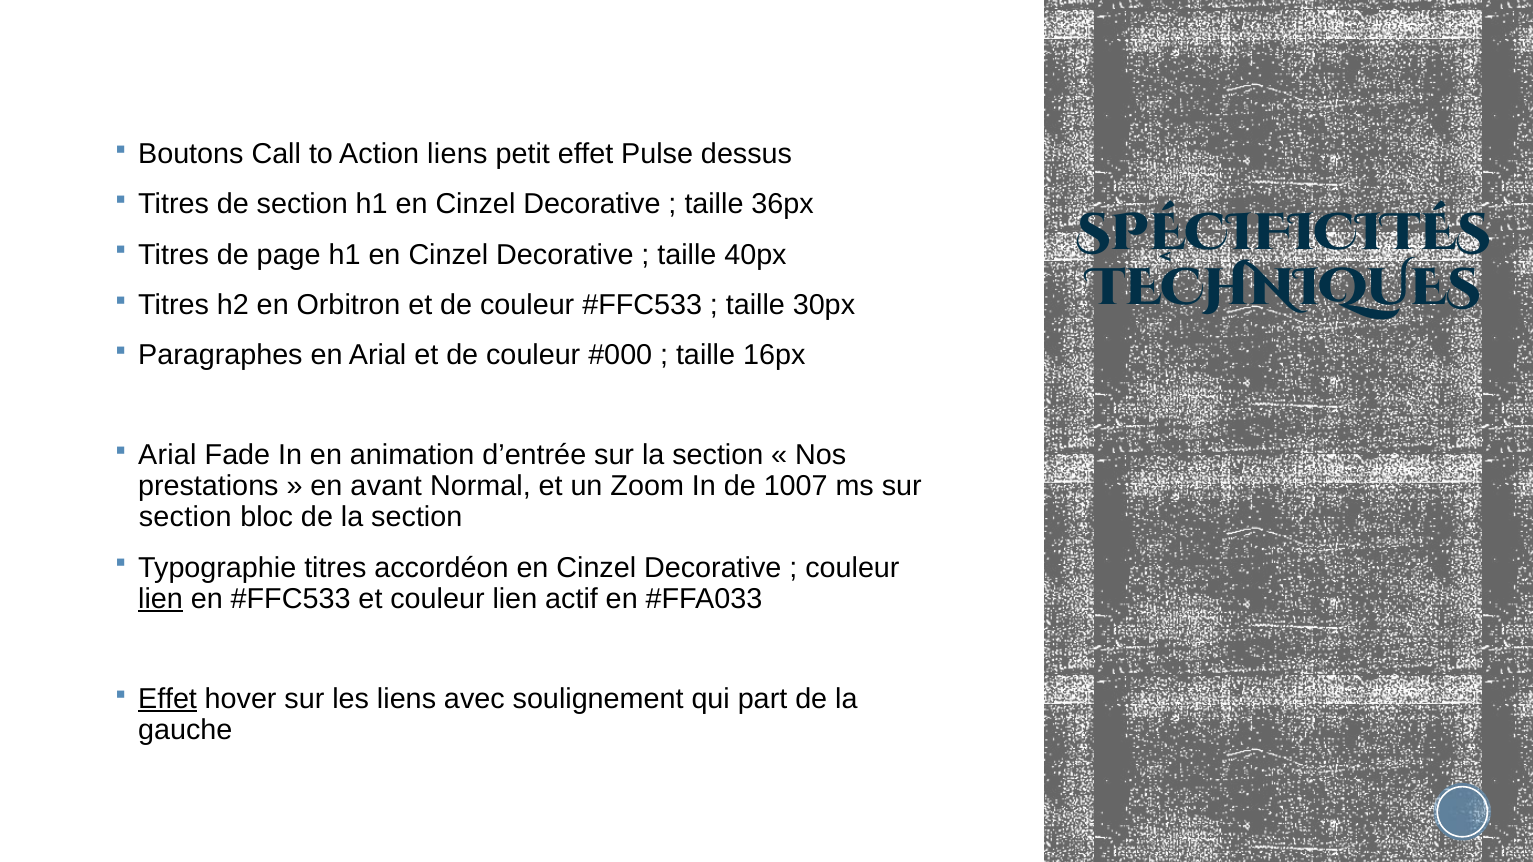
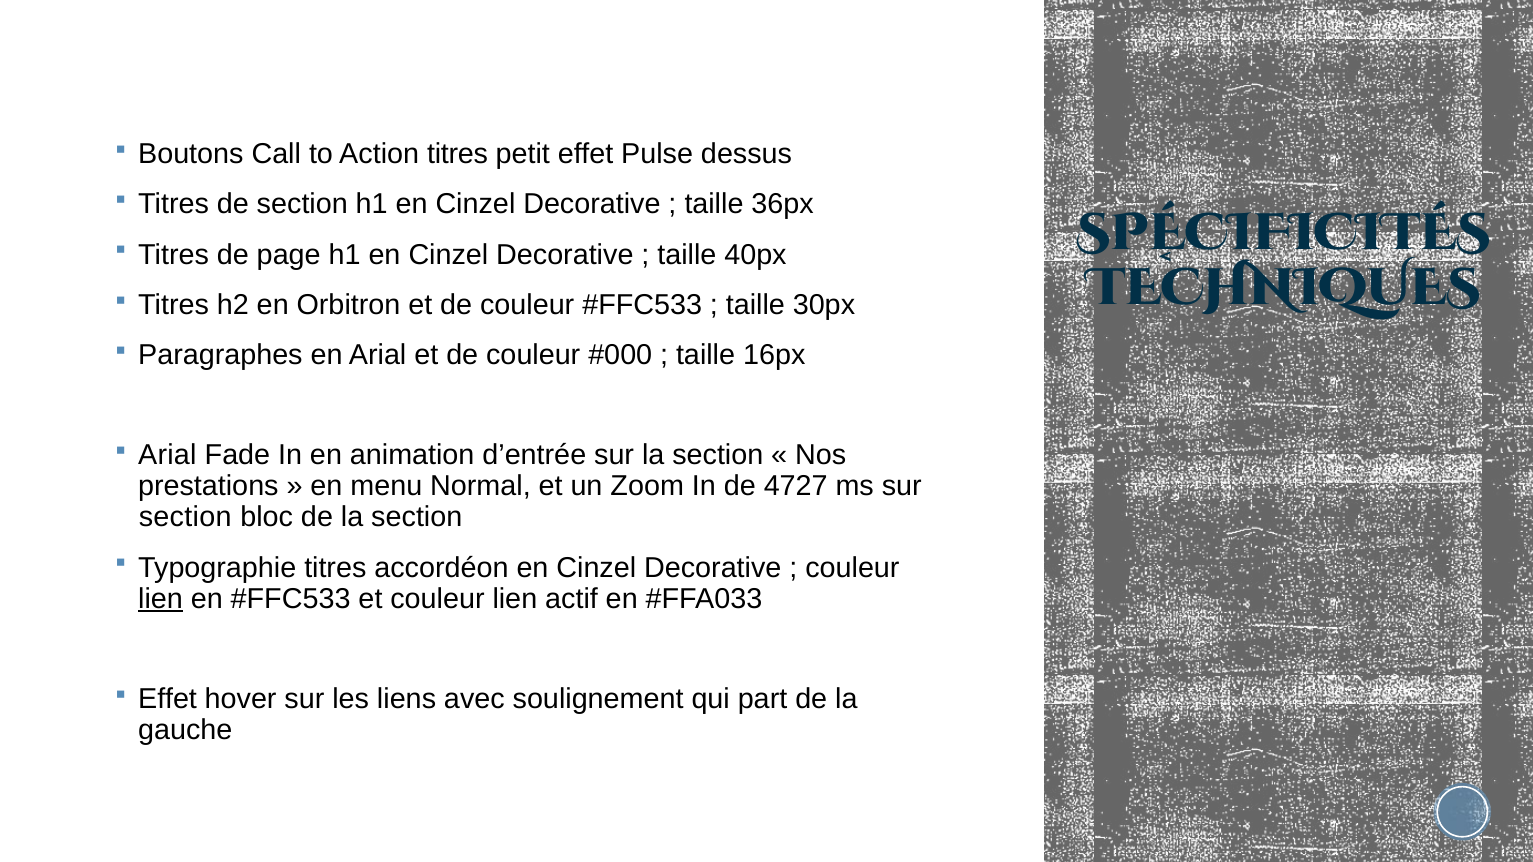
Action liens: liens -> titres (458, 154)
avant: avant -> menu (386, 486)
1007: 1007 -> 4727 (796, 486)
Effet underline: present -> none (168, 699)
